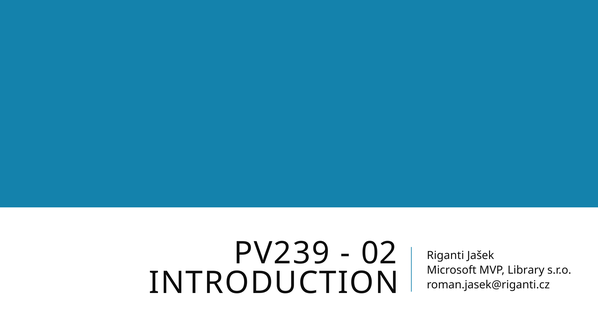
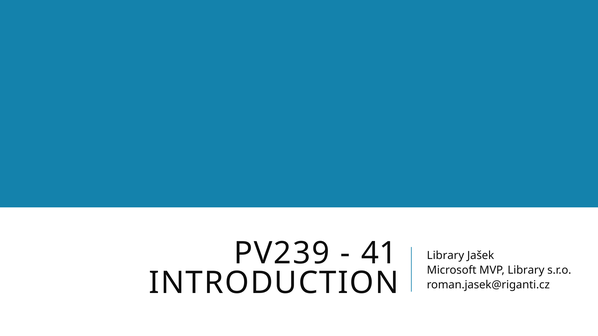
02: 02 -> 41 (379, 253)
Riganti: Riganti -> Library (445, 256)
